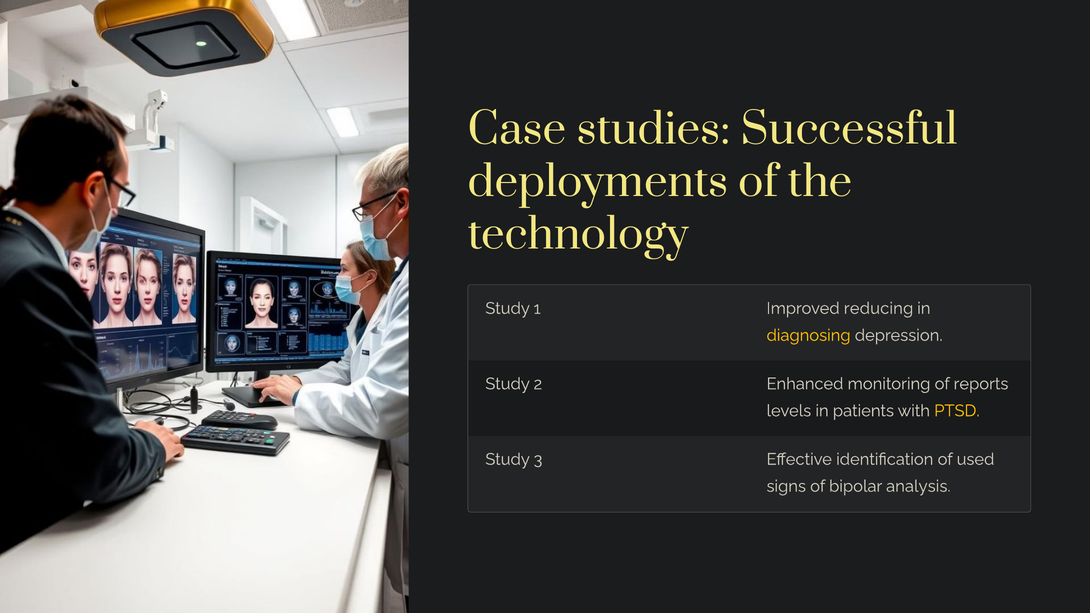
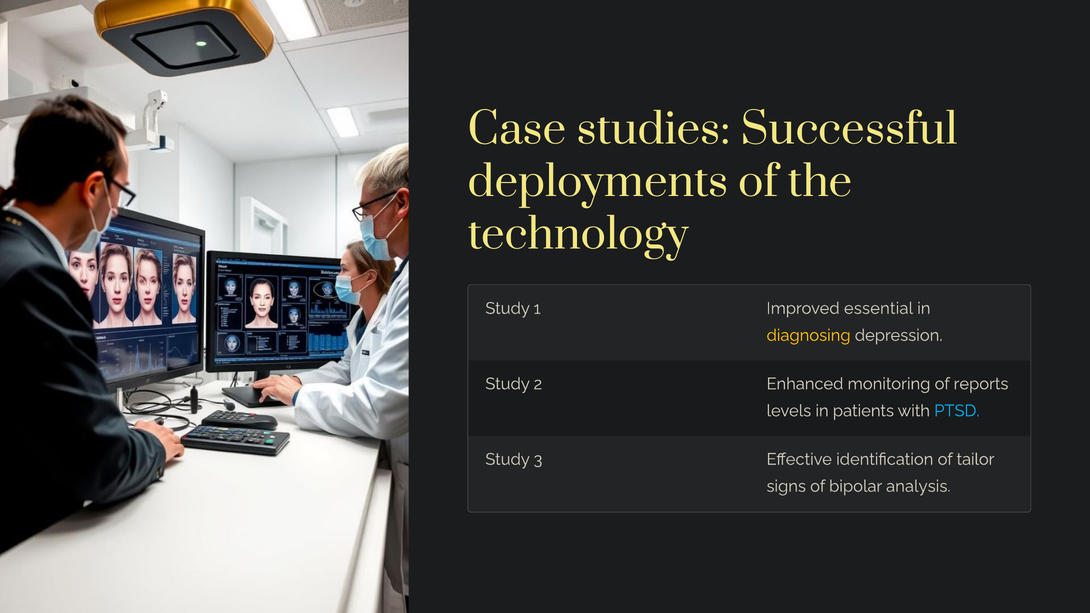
reducing: reducing -> essential (879, 308)
PTSD colour: yellow -> light blue (957, 411)
used: used -> tailor (976, 459)
